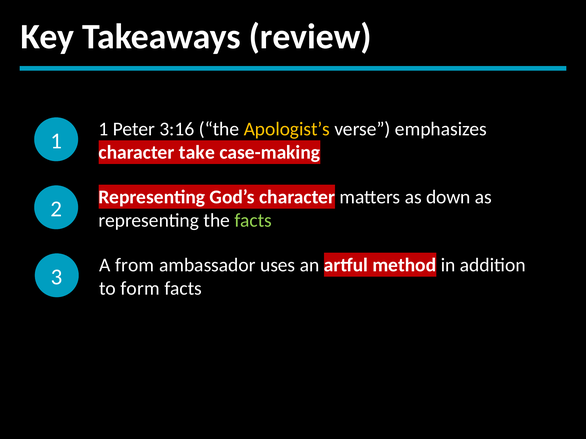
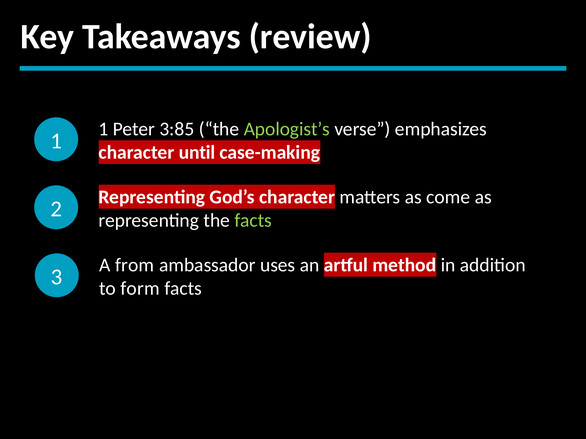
3:16: 3:16 -> 3:85 (177, 129)
Apologist’s colour: yellow -> light green (287, 129)
take: take -> until (197, 153)
down: down -> come (448, 197)
